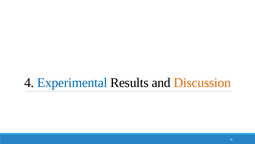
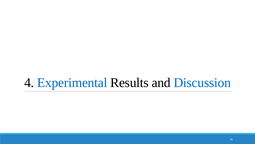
Discussion colour: orange -> blue (202, 82)
